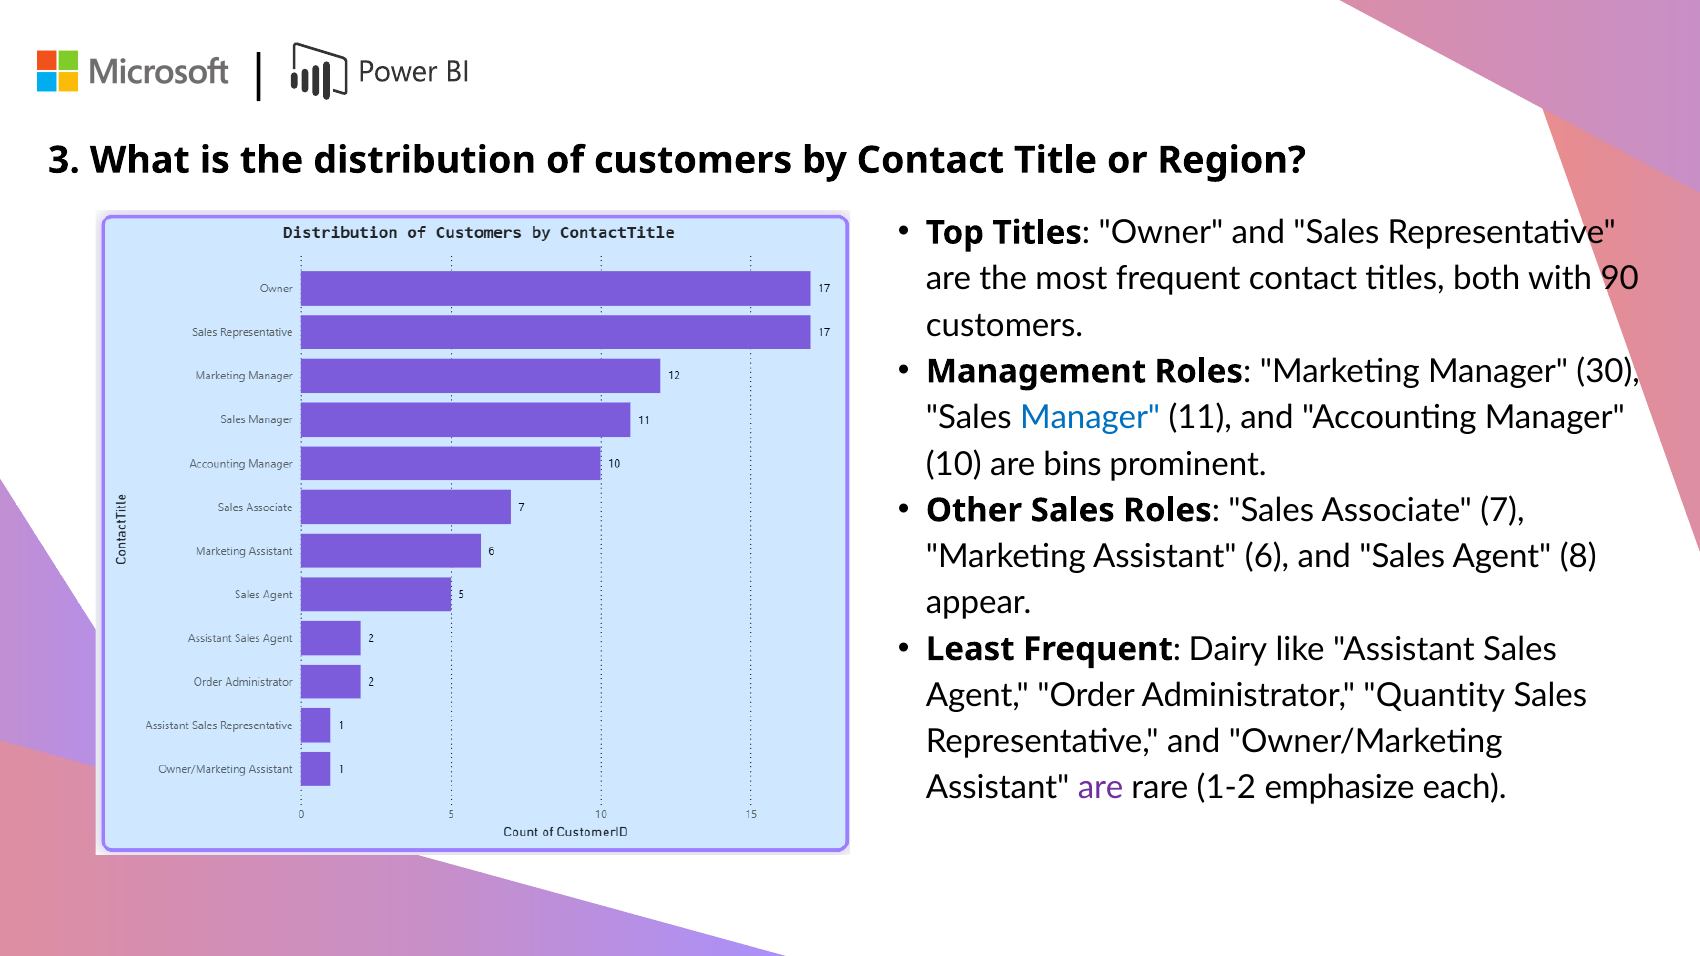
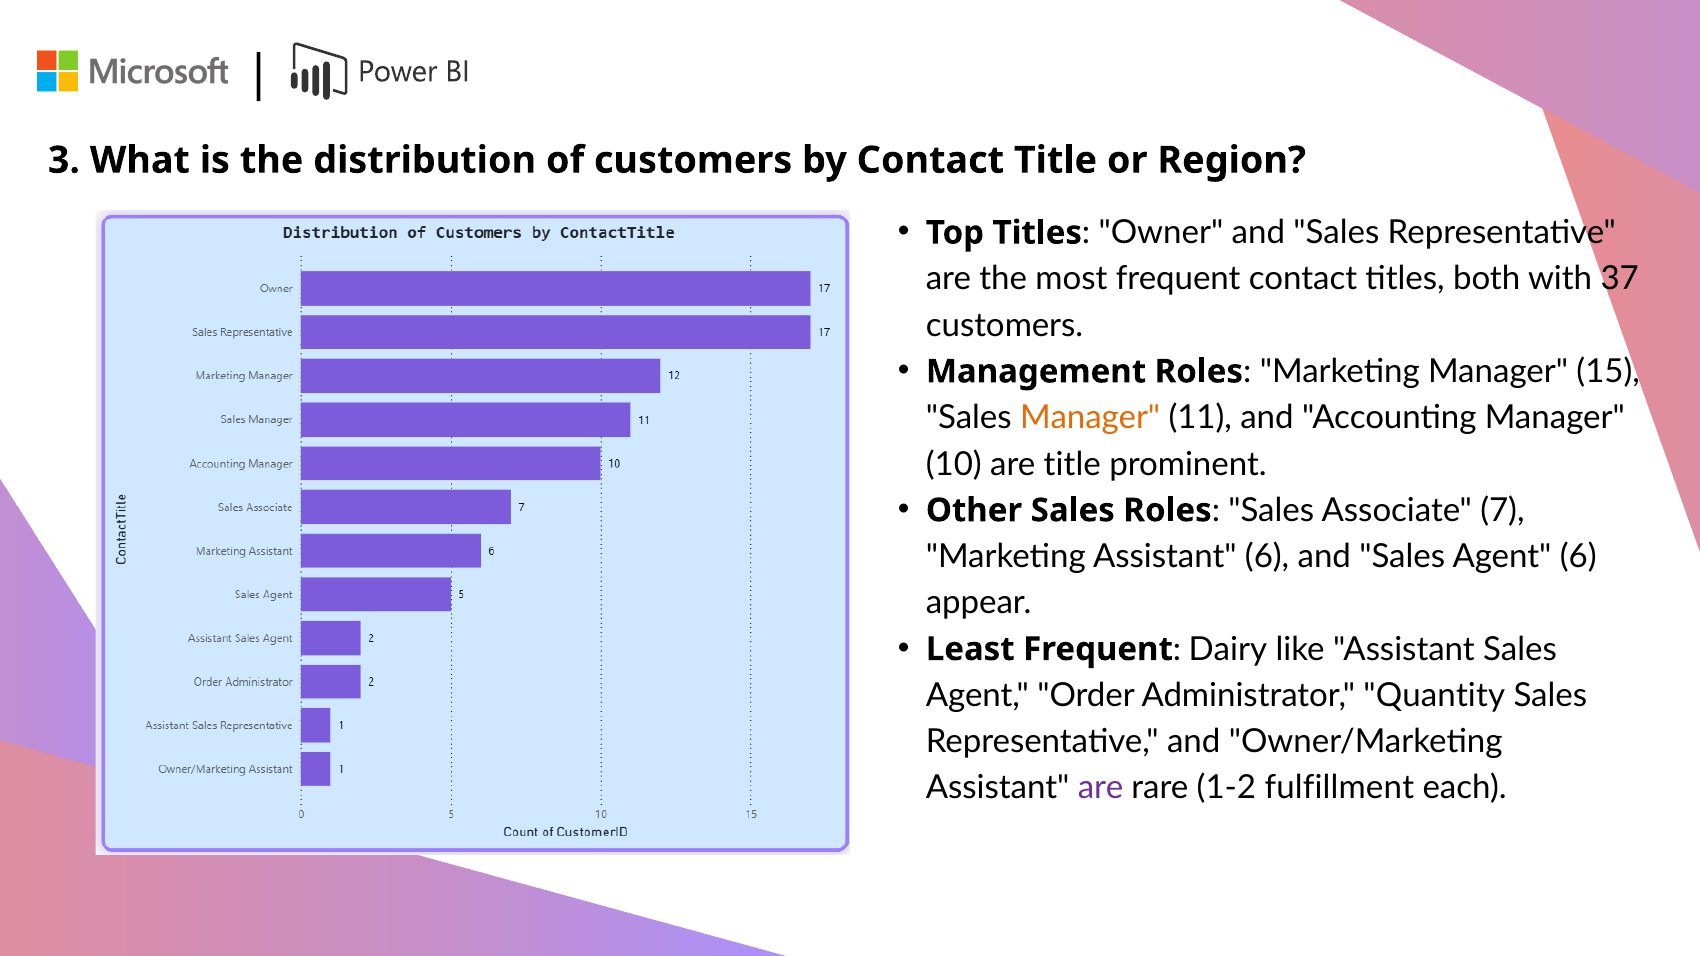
90: 90 -> 37 (1620, 279)
30: 30 -> 15 (1608, 372)
Manager colour: blue -> orange (1090, 418)
are bins: bins -> title (1072, 464)
Agent 8: 8 -> 6 (1578, 557)
emphasize: emphasize -> fulfillment (1339, 788)
